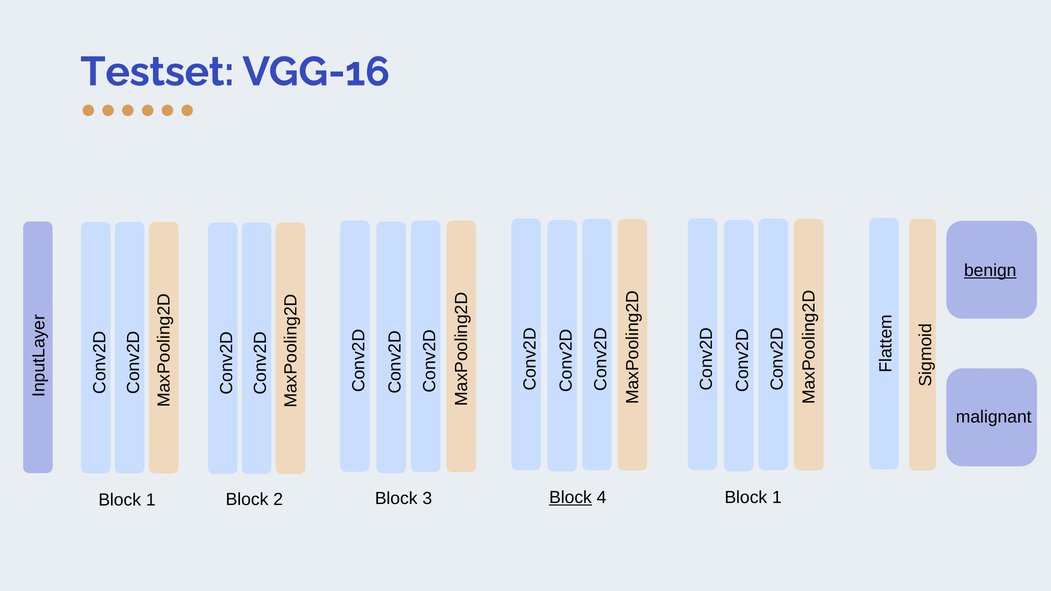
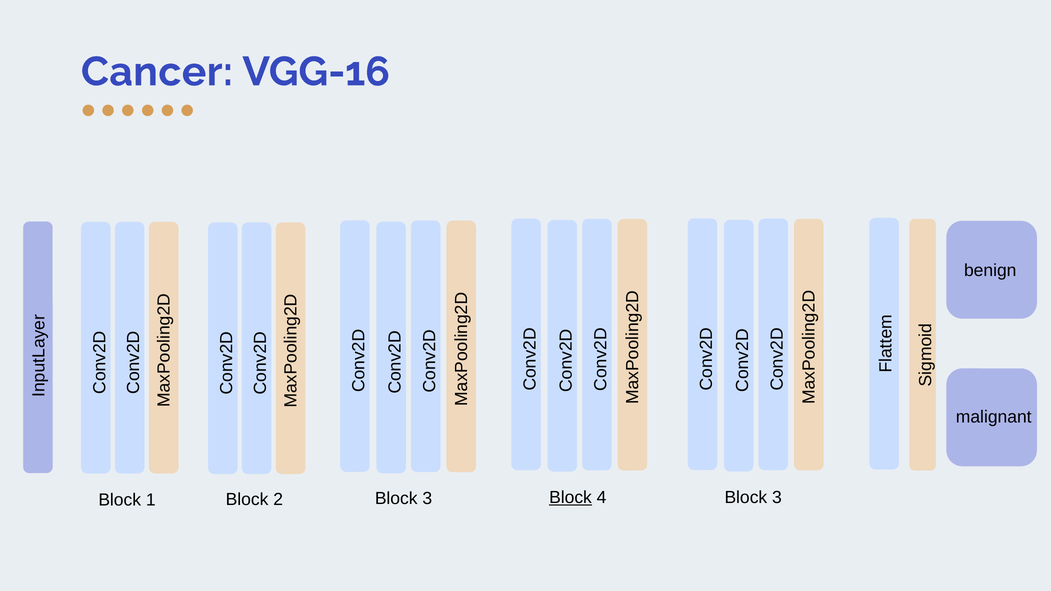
Testset: Testset -> Cancer (157, 72)
benign underline: present -> none (990, 271)
1: 1 -> 3 (777, 498)
